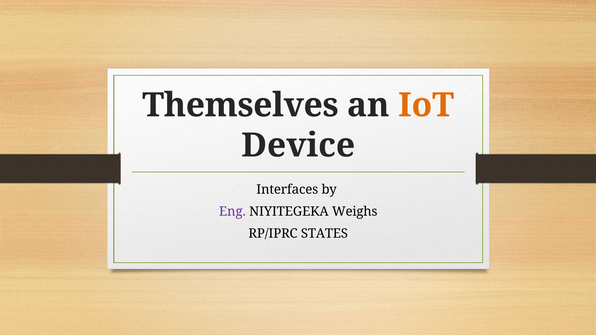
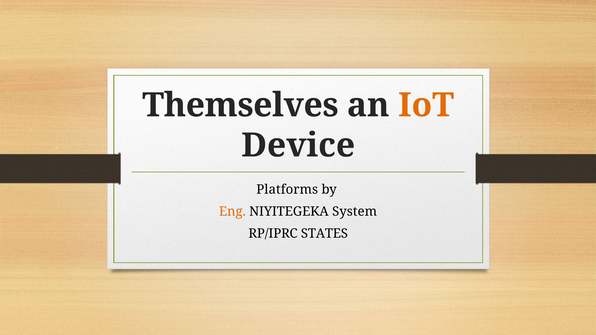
Interfaces: Interfaces -> Platforms (287, 190)
Eng colour: purple -> orange (232, 212)
Weighs: Weighs -> System (355, 212)
